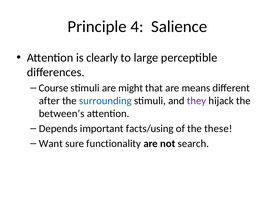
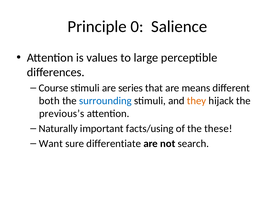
4: 4 -> 0 (137, 27)
clearly: clearly -> values (102, 58)
might: might -> series (131, 88)
after: after -> both (49, 101)
they colour: purple -> orange (197, 101)
between’s: between’s -> previous’s (62, 114)
Depends: Depends -> Naturally (58, 129)
functionality: functionality -> differentiate (114, 144)
